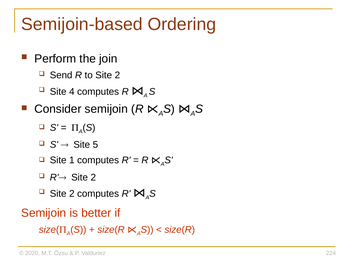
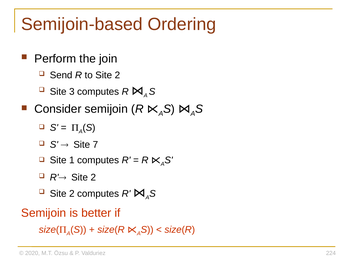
4: 4 -> 3 (72, 92)
5: 5 -> 7 (95, 145)
